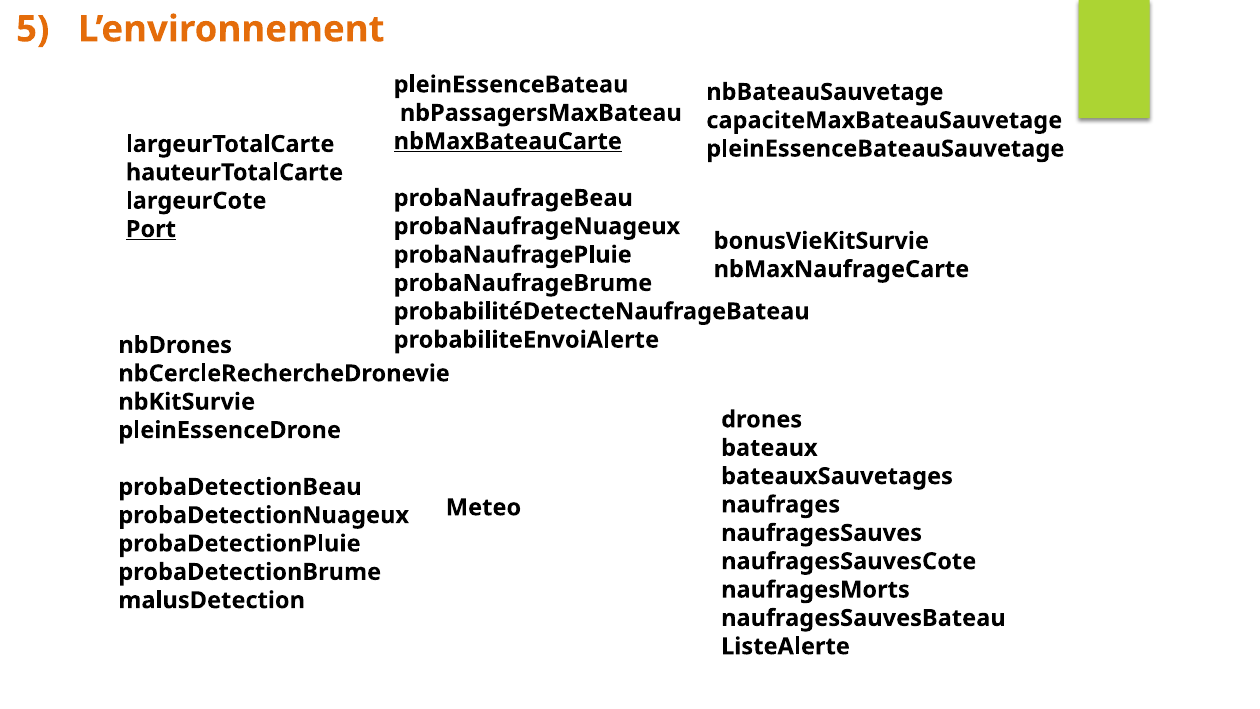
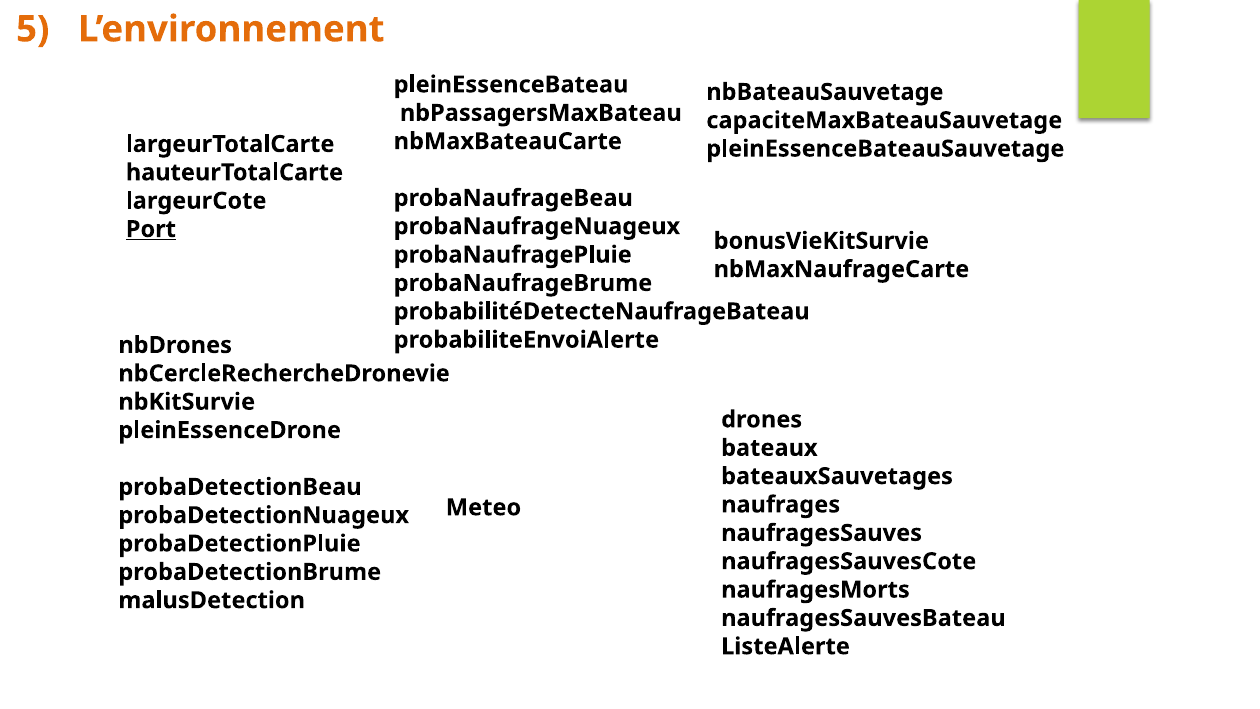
nbMaxBateauCarte underline: present -> none (508, 141)
